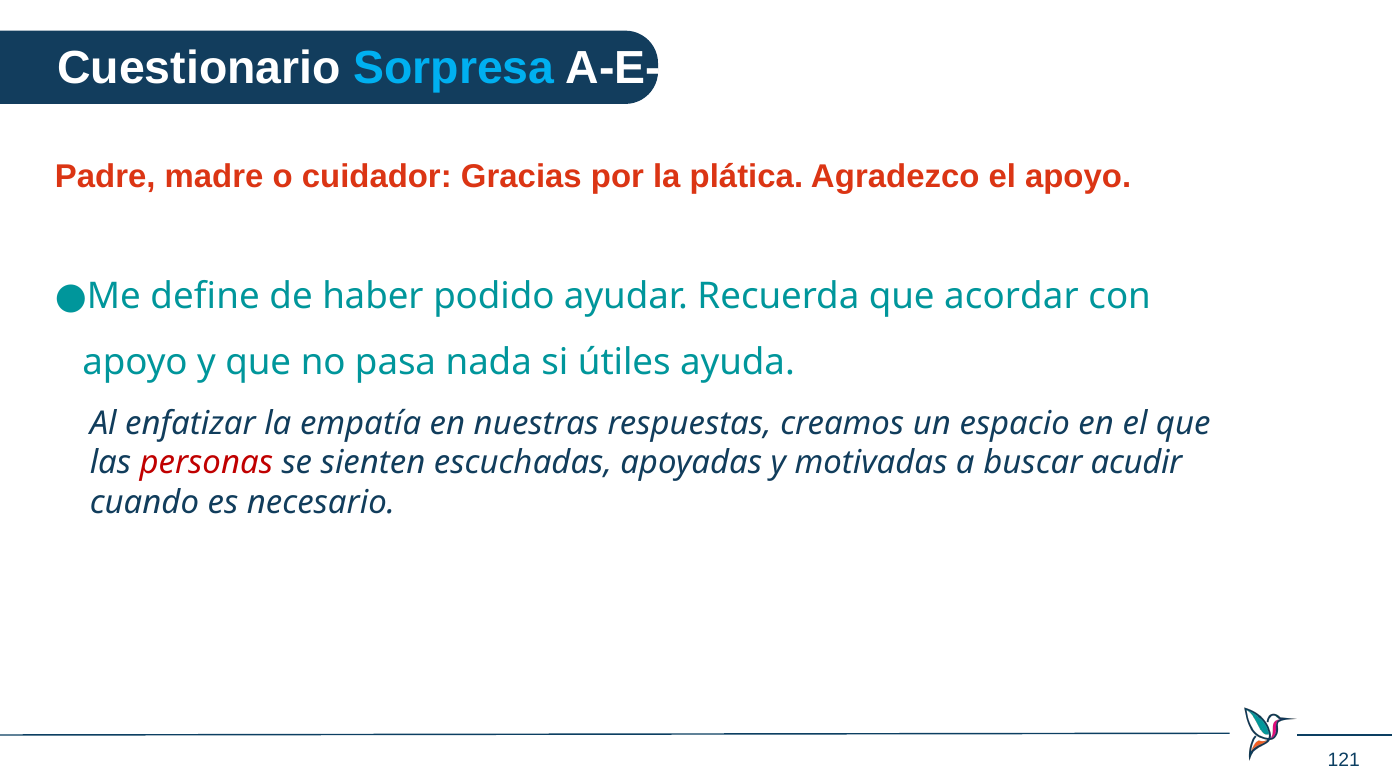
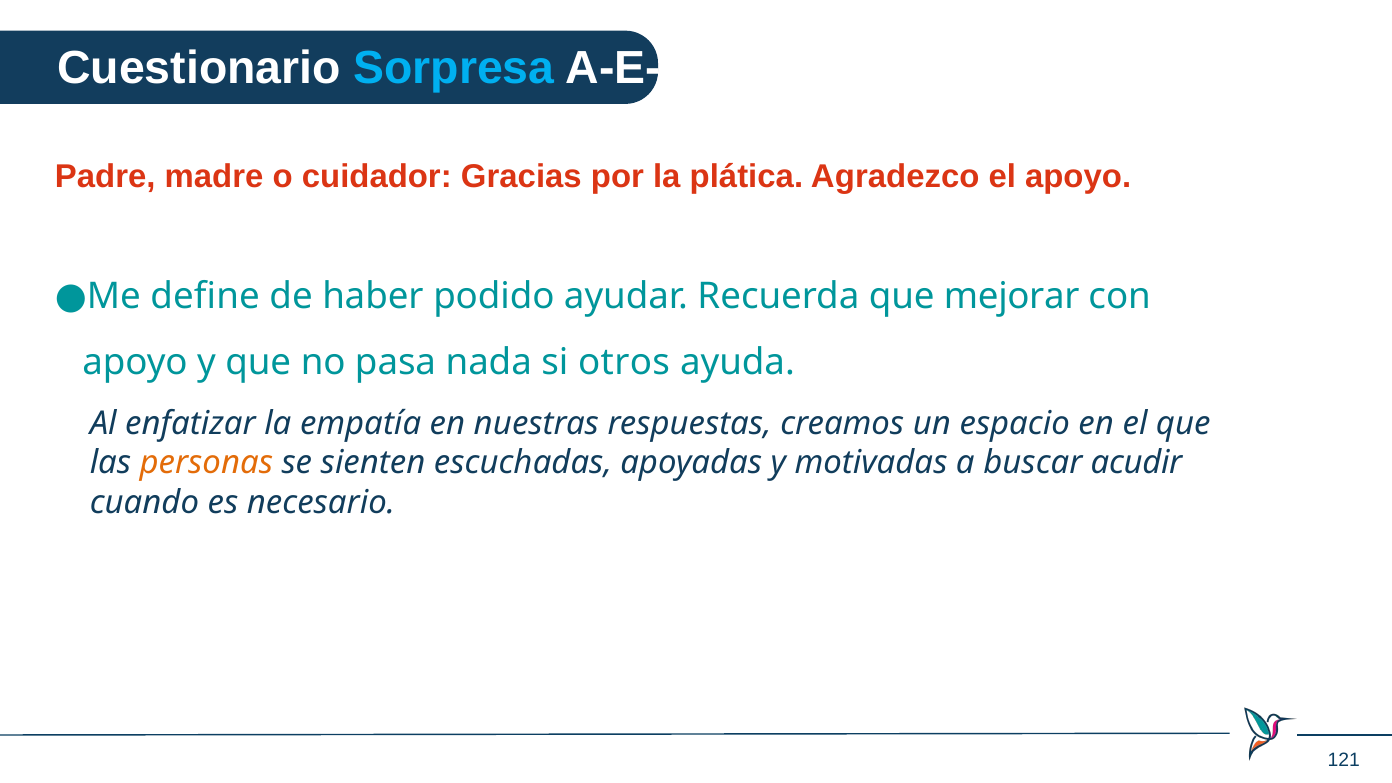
acordar: acordar -> mejorar (1012, 297)
útiles: útiles -> otros (624, 363)
personas colour: red -> orange (206, 463)
